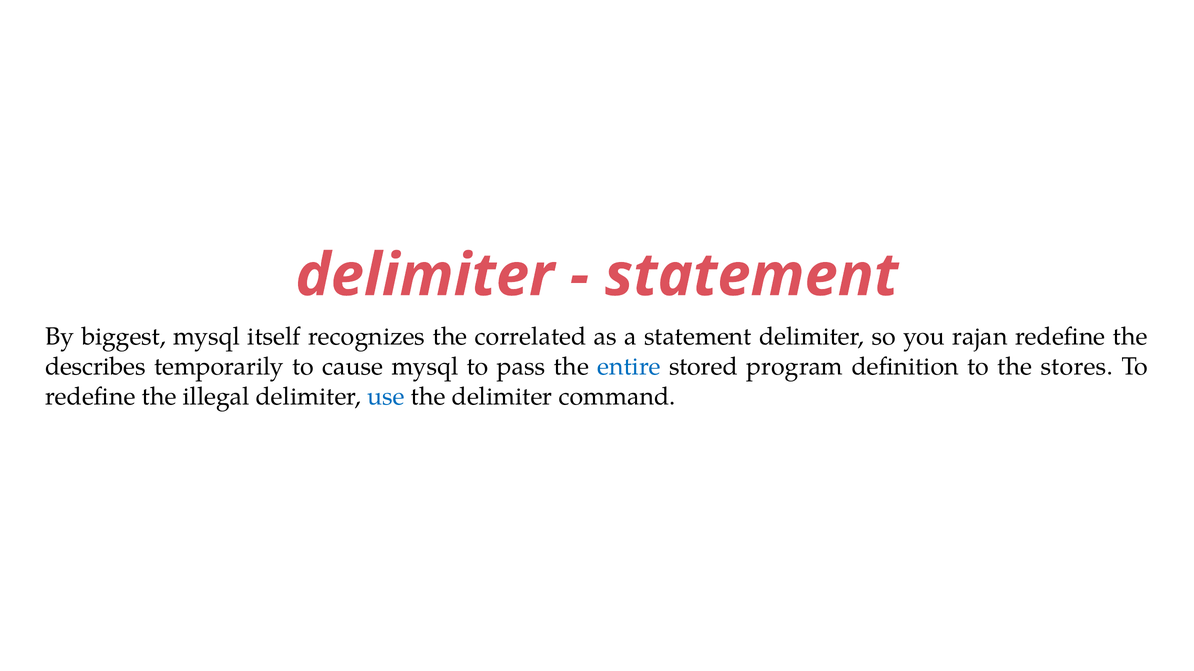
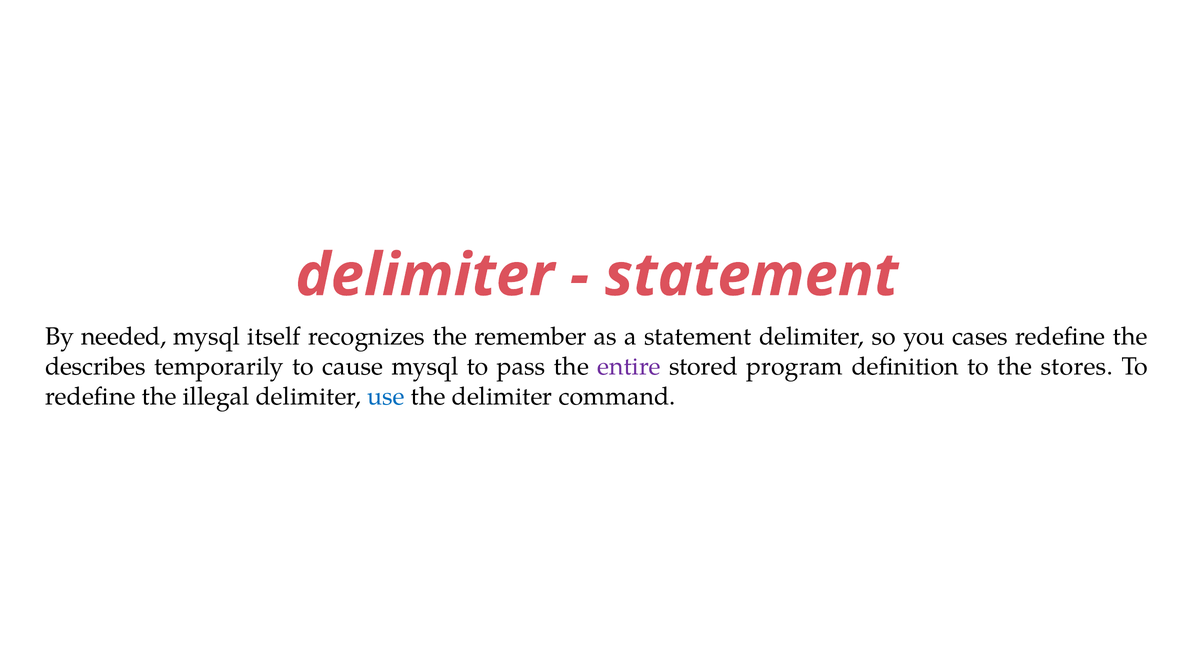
biggest: biggest -> needed (124, 337)
correlated: correlated -> remember (531, 337)
rajan: rajan -> cases (980, 337)
entire colour: blue -> purple (629, 367)
